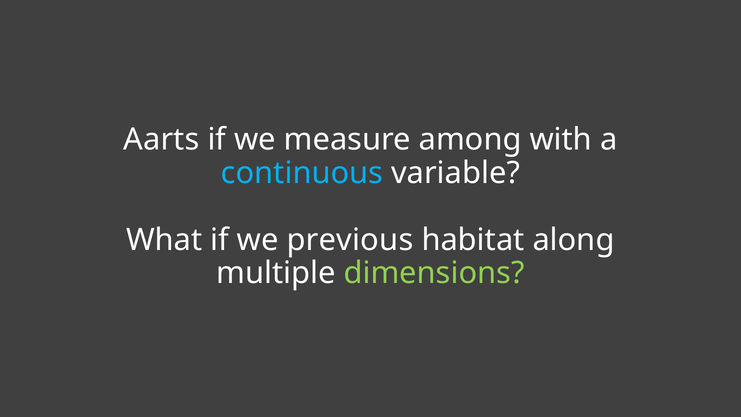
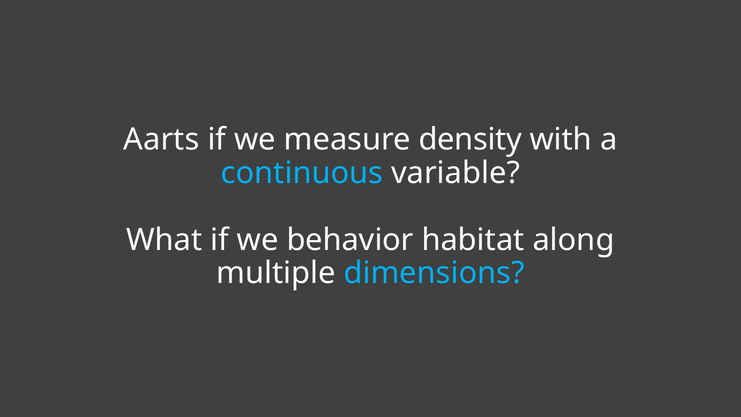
among: among -> density (470, 140)
previous: previous -> behavior (350, 240)
dimensions colour: light green -> light blue (434, 273)
